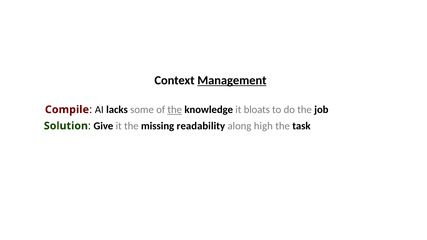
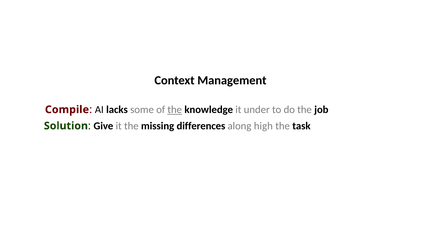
Management underline: present -> none (232, 80)
bloats: bloats -> under (257, 110)
readability: readability -> differences (201, 126)
